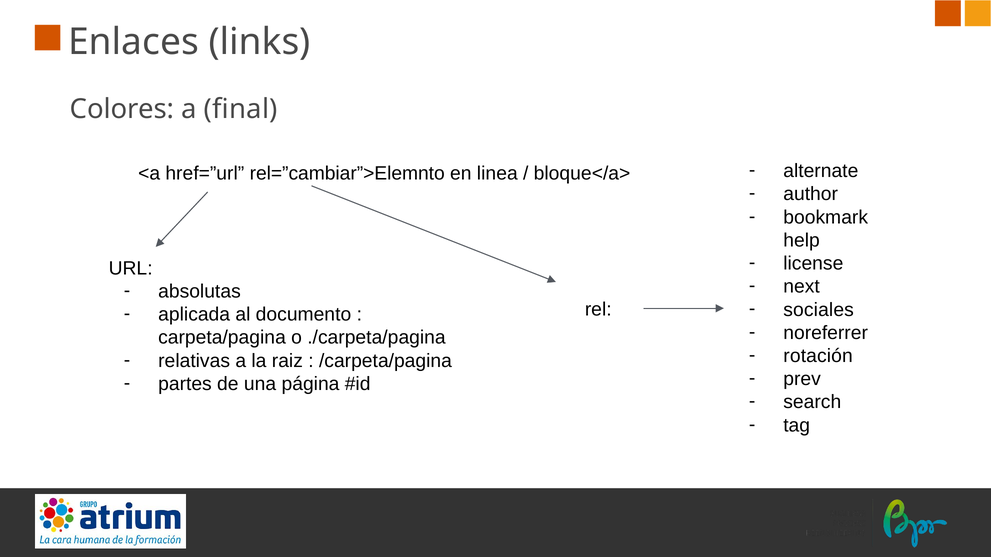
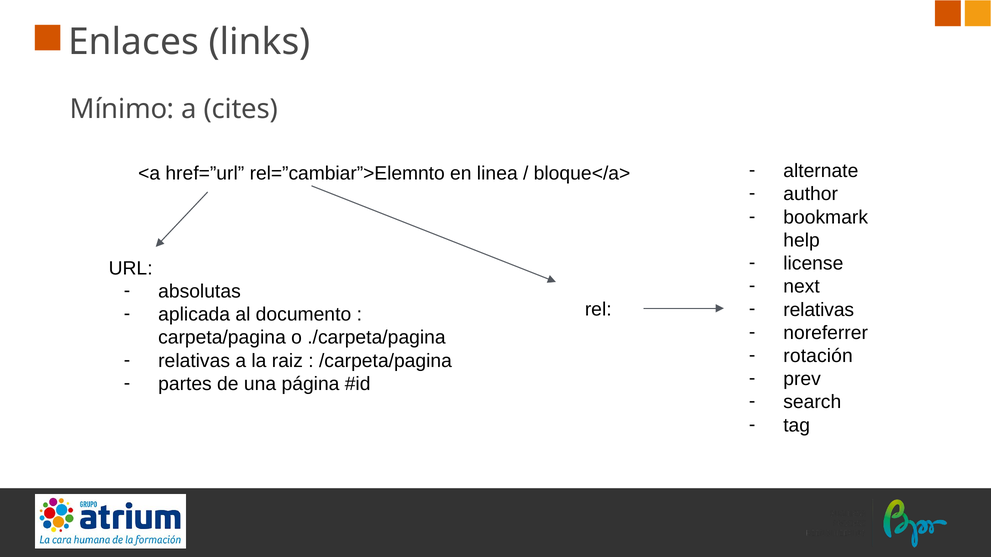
Colores: Colores -> Mínimo (122, 109)
final: final -> cites (241, 109)
sociales: sociales -> relativas (819, 310)
